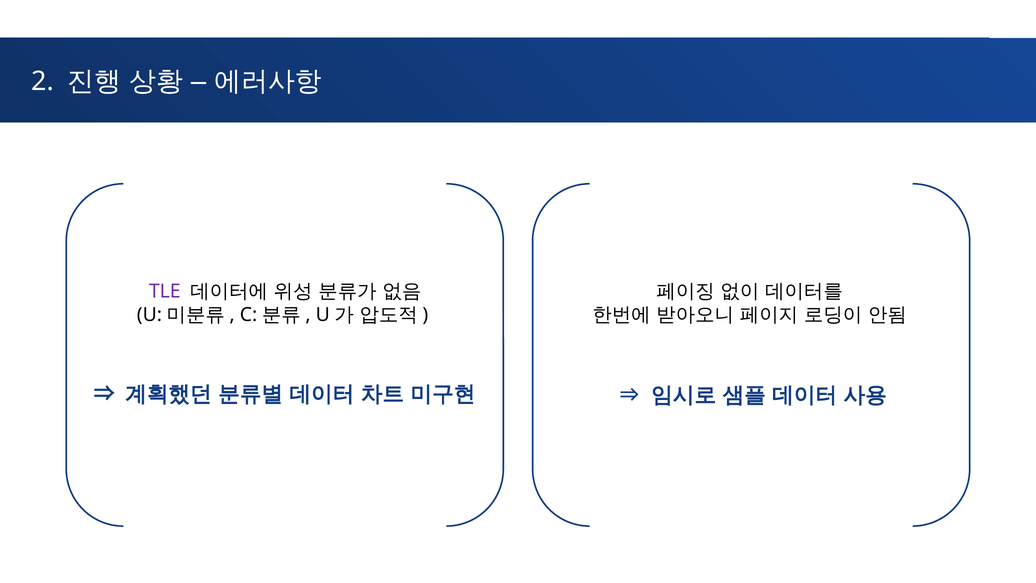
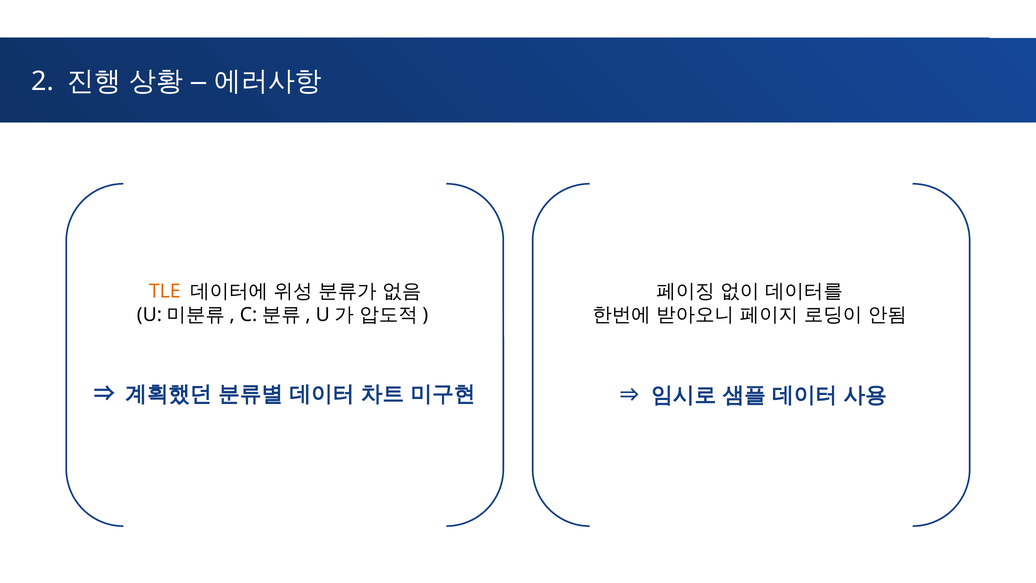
TLE colour: purple -> orange (165, 291)
